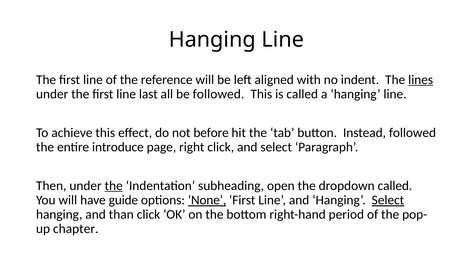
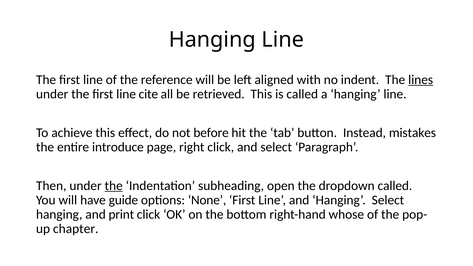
last: last -> cite (148, 94)
be followed: followed -> retrieved (219, 94)
Instead followed: followed -> mistakes (413, 133)
None underline: present -> none (207, 200)
Select underline: present -> none (388, 200)
than: than -> print (121, 214)
period: period -> whose (346, 214)
